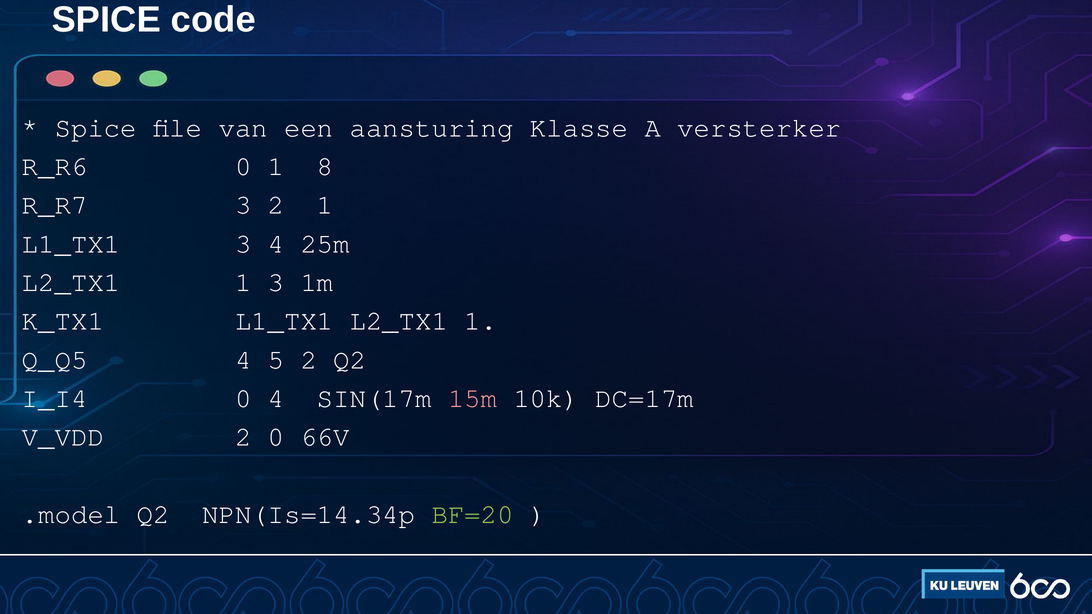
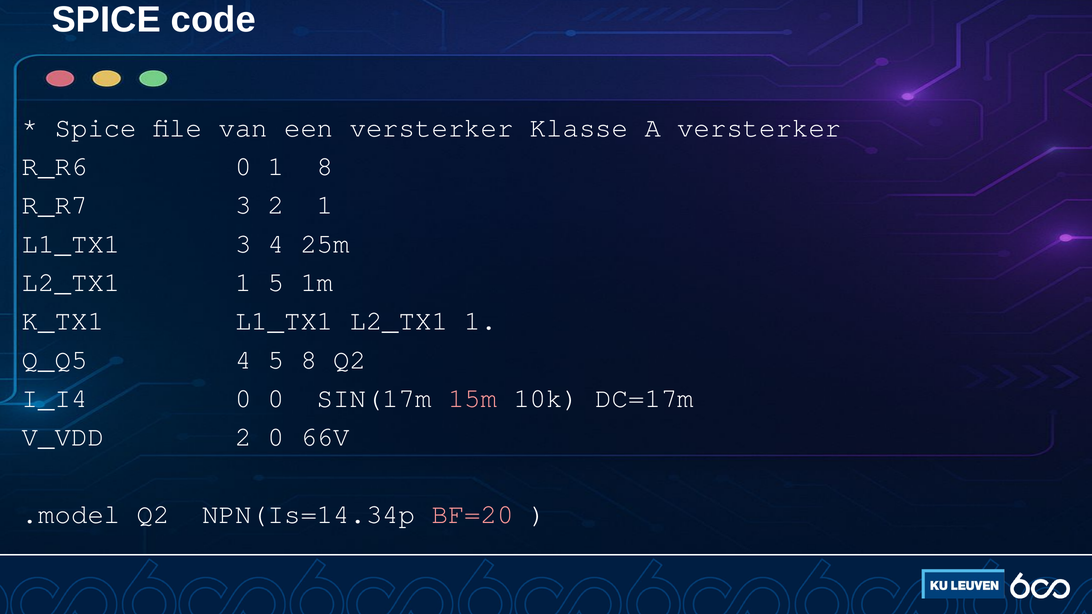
een aansturing: aansturing -> versterker (432, 128)
1 3: 3 -> 5 (276, 282)
5 2: 2 -> 8 (309, 360)
0 4: 4 -> 0 (276, 398)
BF=20 colour: light green -> pink (473, 514)
